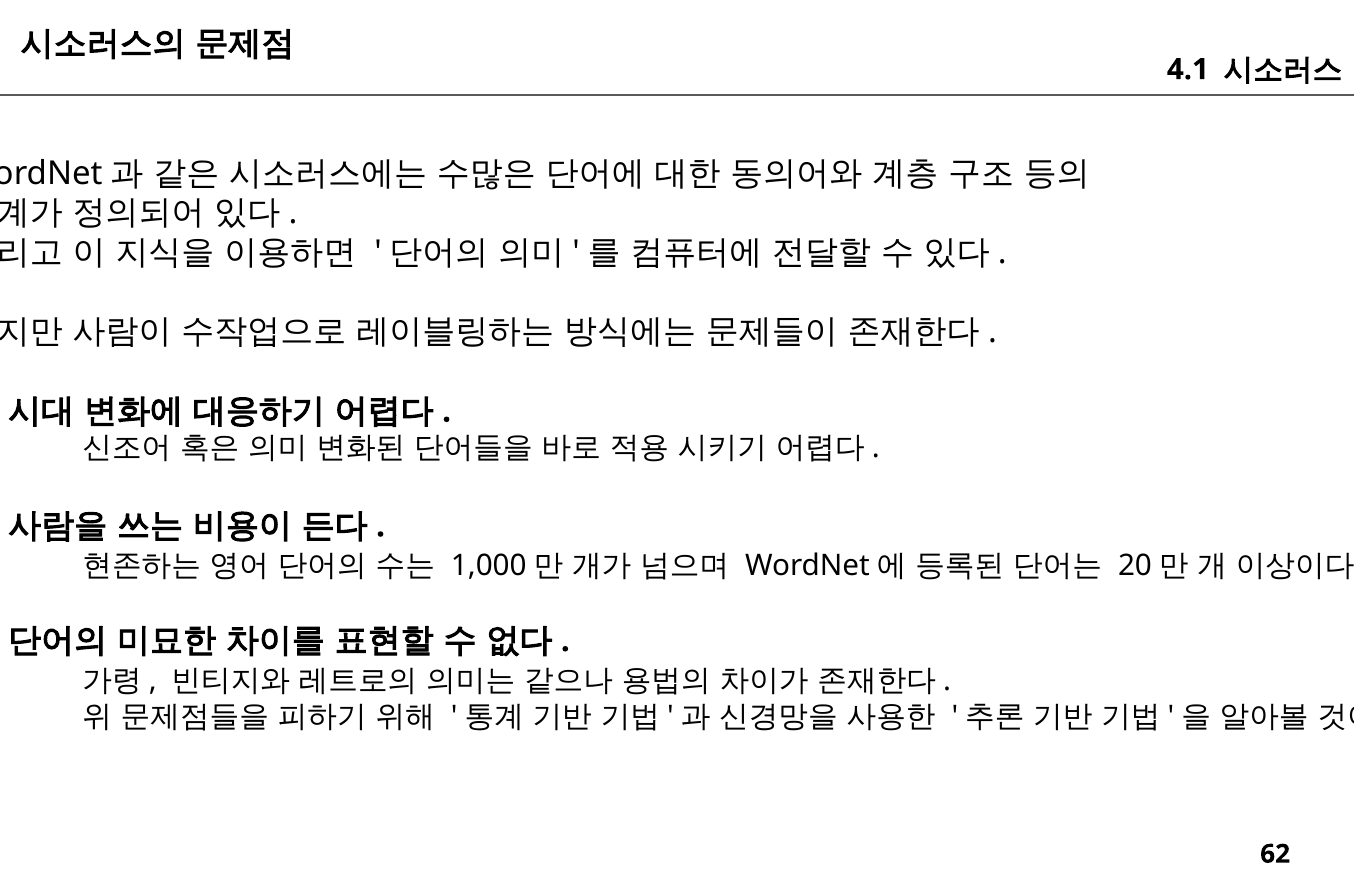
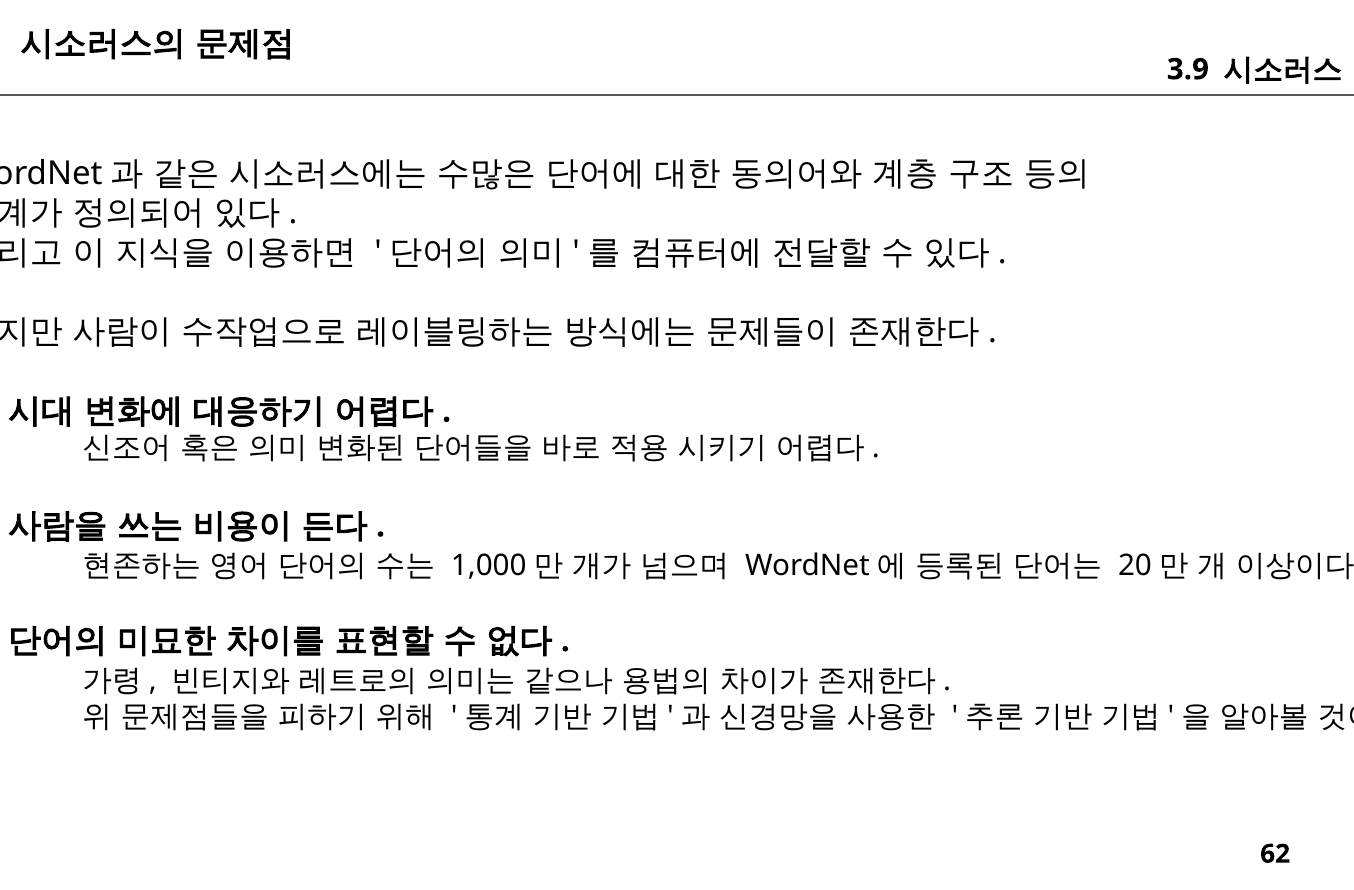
4.1: 4.1 -> 3.9 (1188, 69)
